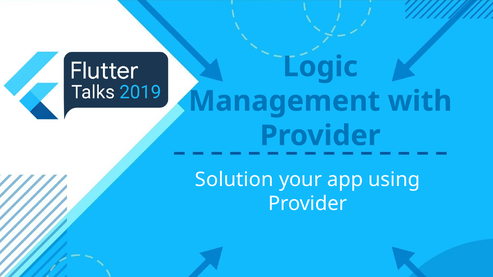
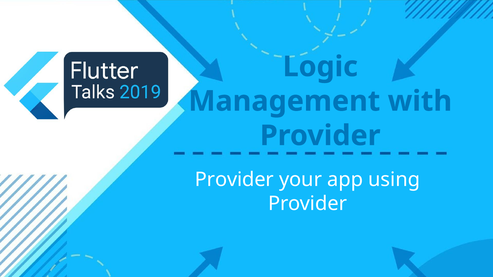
Solution: Solution -> Provider (234, 180)
